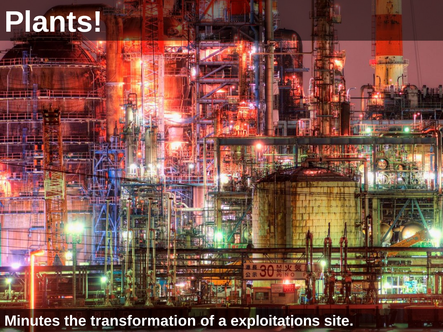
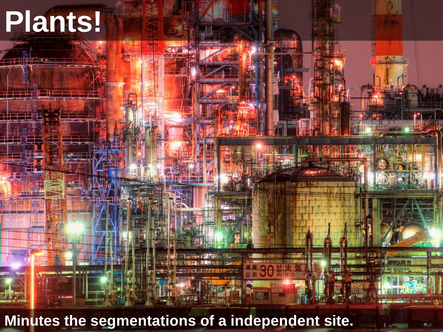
transformation: transformation -> segmentations (143, 321)
exploitations: exploitations -> independent (275, 321)
